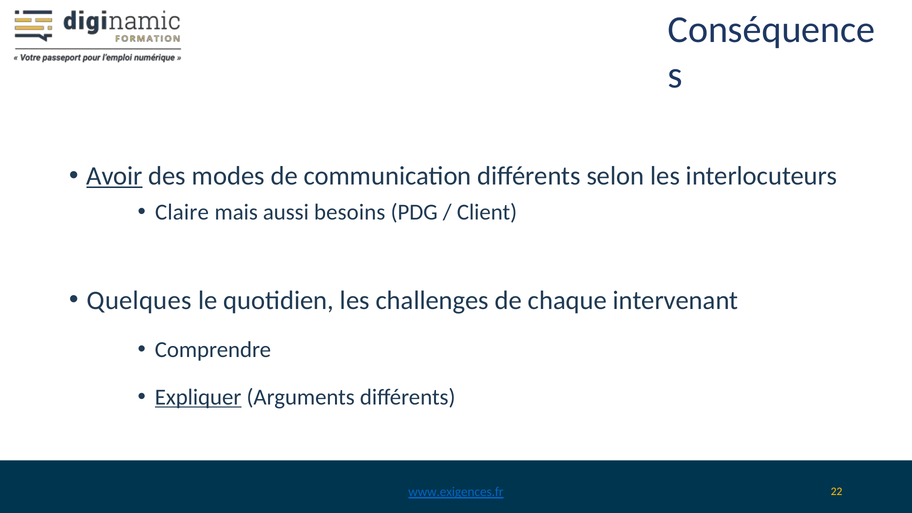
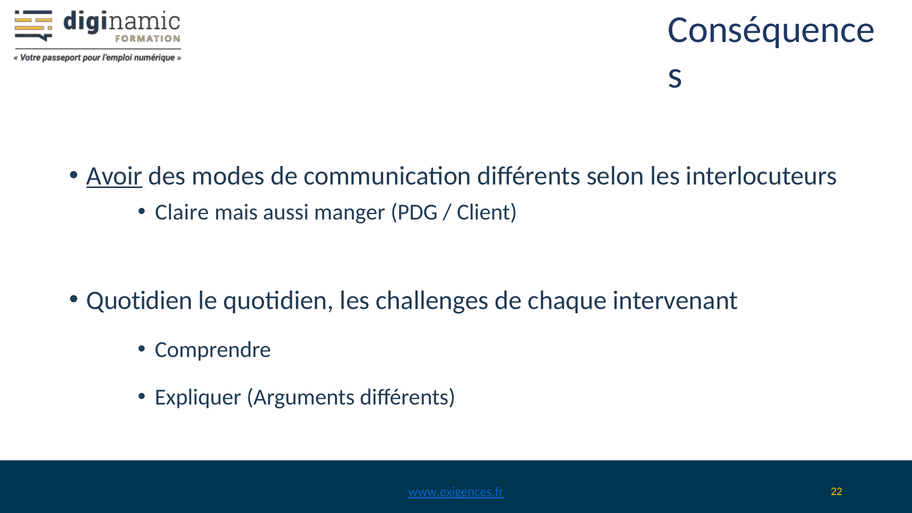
besoins: besoins -> manger (350, 212)
Quelques: Quelques -> Quotidien (139, 300)
Expliquer underline: present -> none (198, 397)
